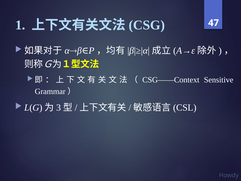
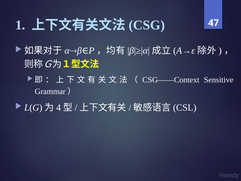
3: 3 -> 4 (59, 107)
